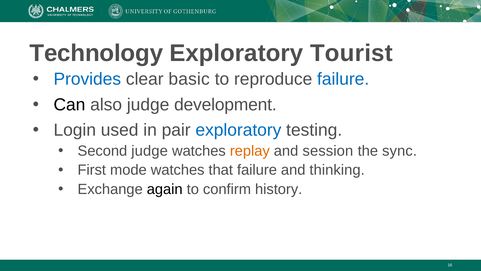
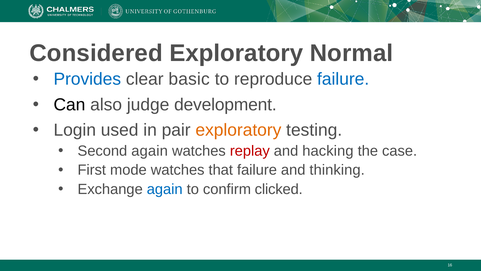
Technology: Technology -> Considered (96, 53)
Tourist: Tourist -> Normal (352, 53)
exploratory colour: blue -> orange (238, 130)
Second judge: judge -> again (150, 151)
replay colour: orange -> red (250, 151)
session: session -> hacking (328, 151)
sync: sync -> case (400, 151)
again colour: black -> blue (165, 189)
history: history -> clicked (279, 189)
